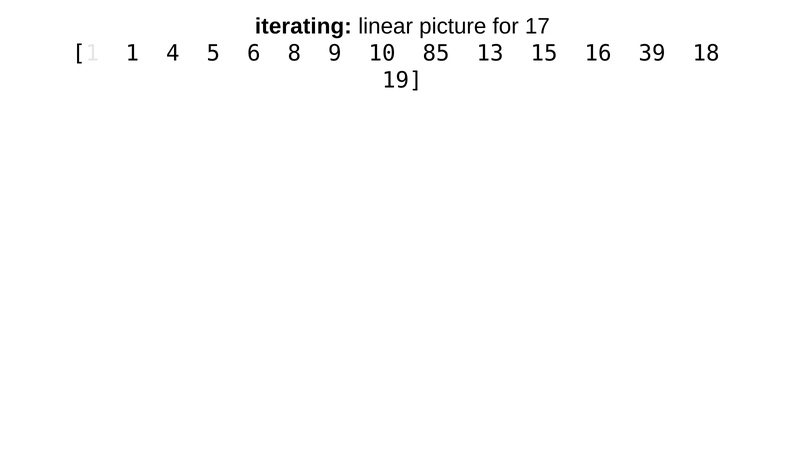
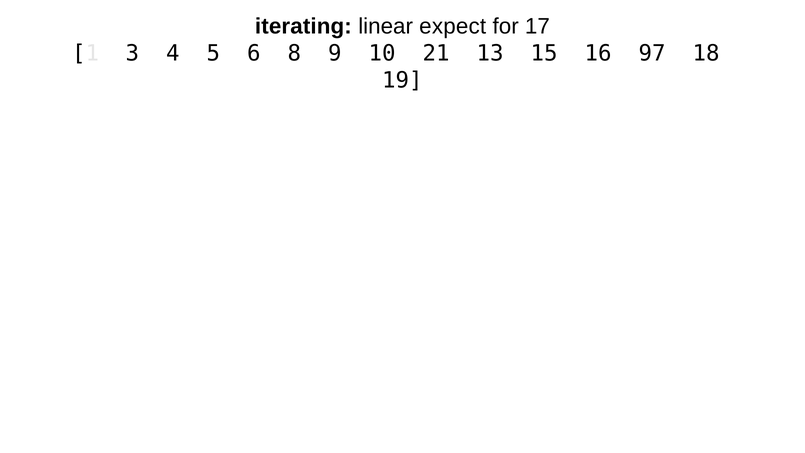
picture: picture -> expect (453, 26)
1 1: 1 -> 3 (133, 53)
85: 85 -> 21 (436, 53)
39: 39 -> 97 (652, 53)
